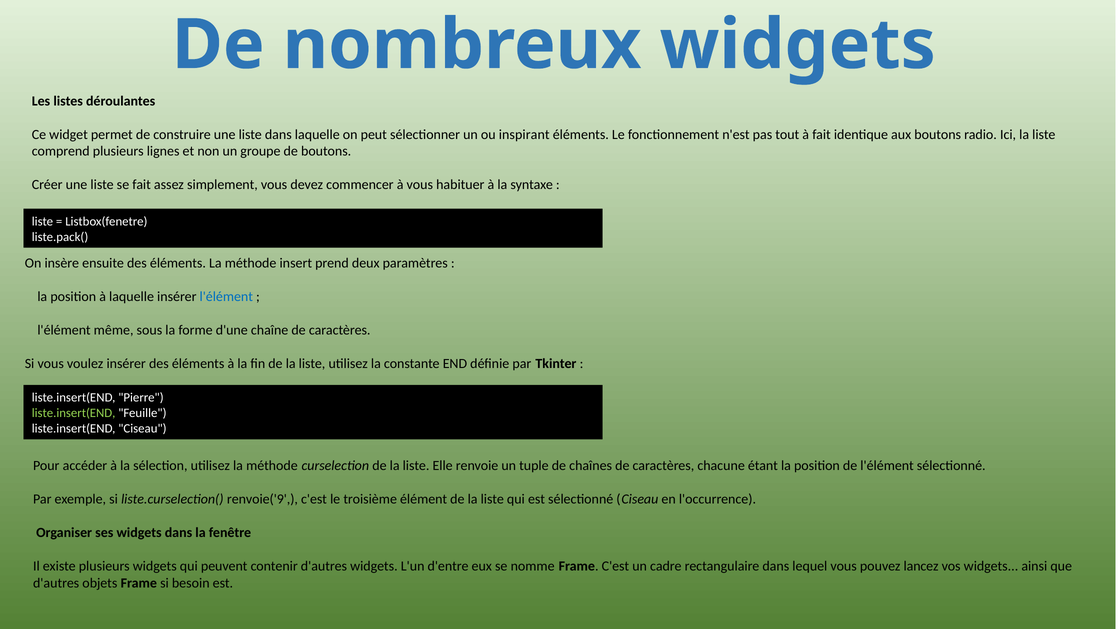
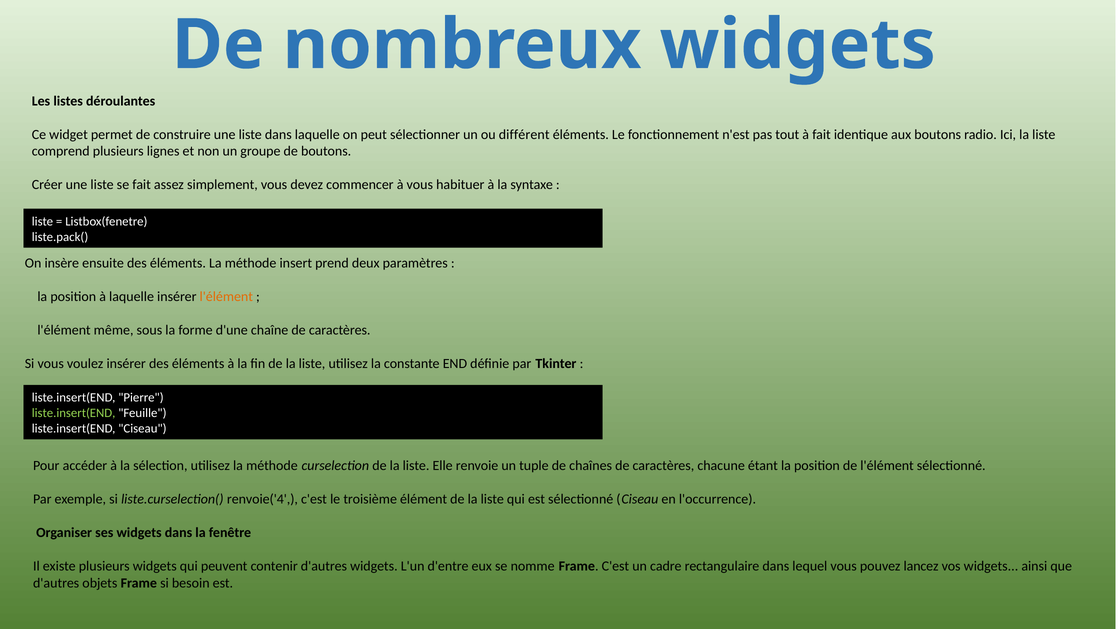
inspirant: inspirant -> différent (524, 135)
l'élément colour: blue -> orange (226, 296)
renvoie('9: renvoie('9 -> renvoie('4 (262, 499)
